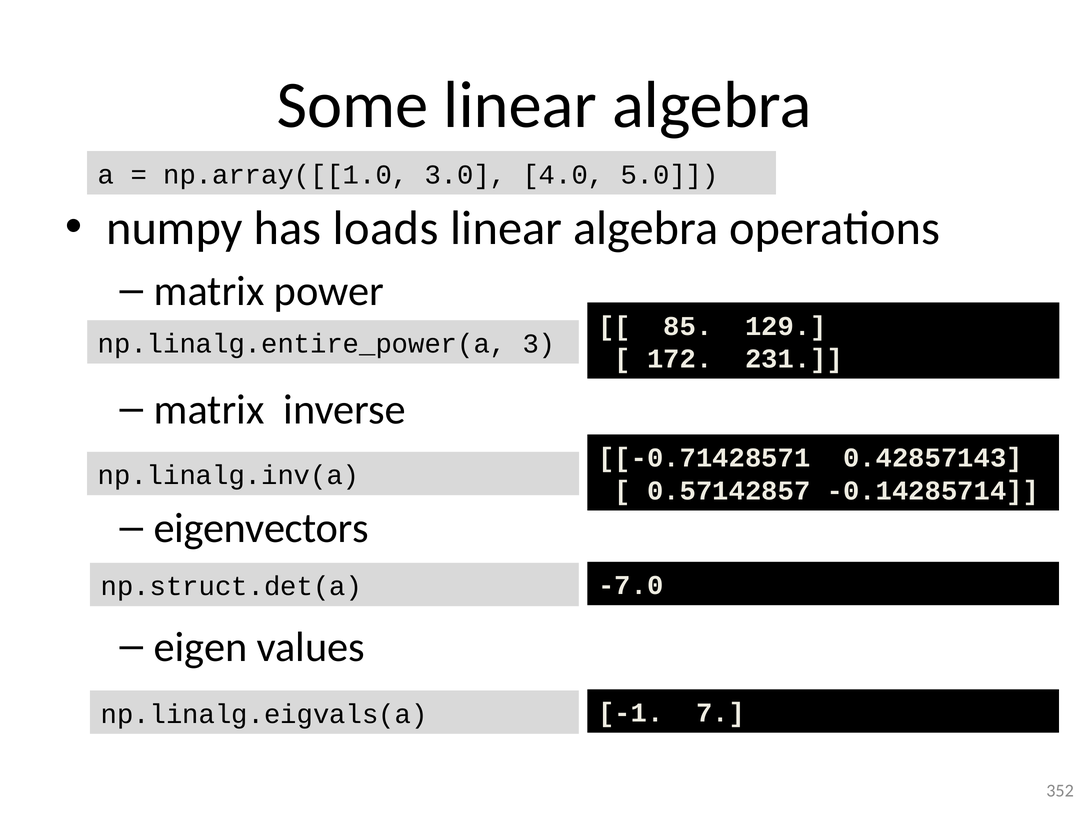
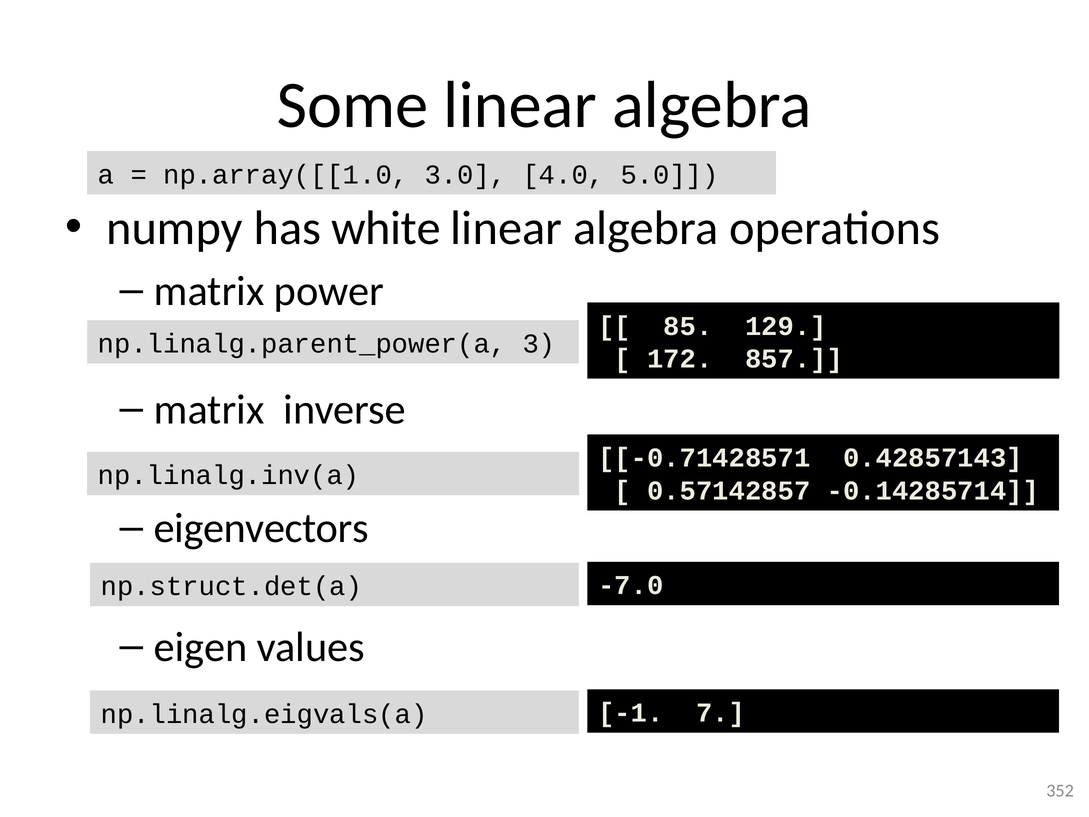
loads: loads -> white (386, 228)
np.linalg.entire_power(a: np.linalg.entire_power(a -> np.linalg.parent_power(a (302, 344)
231: 231 -> 857 (794, 359)
